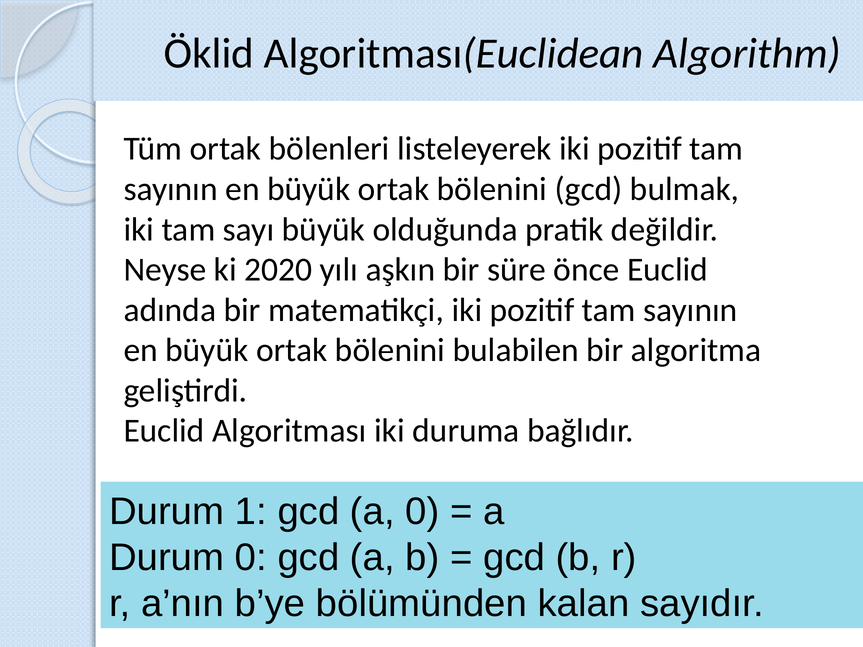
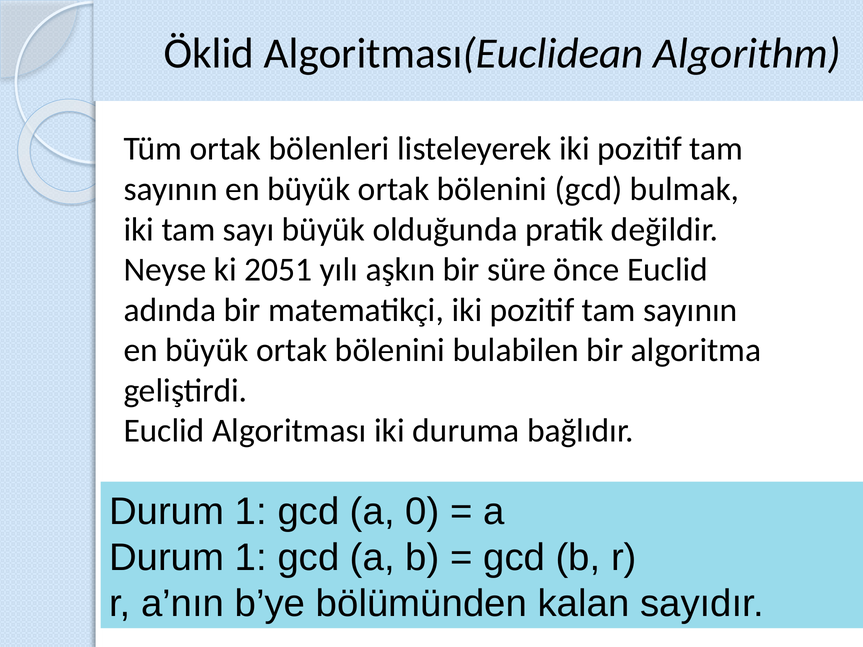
2020: 2020 -> 2051 (278, 270)
0: 0 -> 1 (251, 558)
